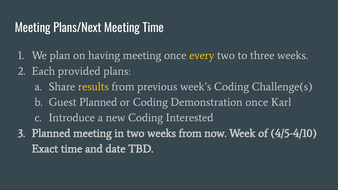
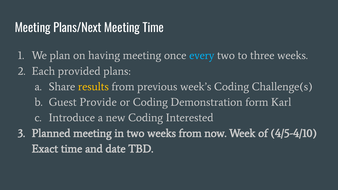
every colour: yellow -> light blue (202, 56)
Guest Planned: Planned -> Provide (98, 102)
Demonstration once: once -> form (257, 102)
